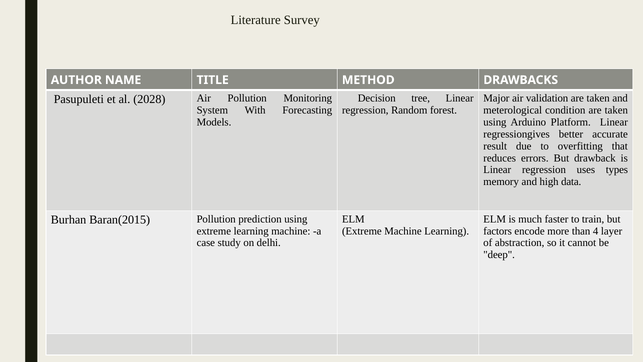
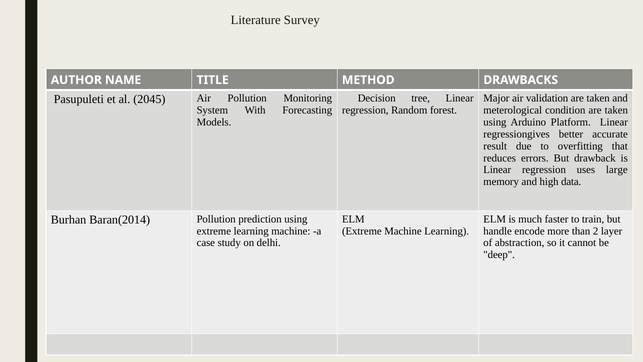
2028: 2028 -> 2045 (149, 99)
types: types -> large (617, 170)
Baran(2015: Baran(2015 -> Baran(2014 (120, 220)
factors: factors -> handle (498, 231)
4: 4 -> 2 (596, 231)
